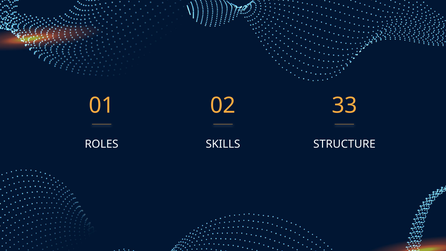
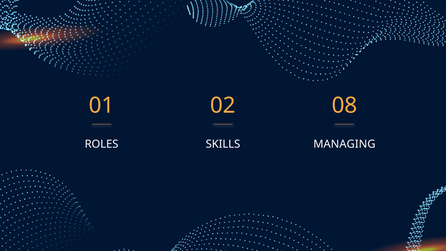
33: 33 -> 08 (344, 105)
STRUCTURE: STRUCTURE -> MANAGING (344, 144)
